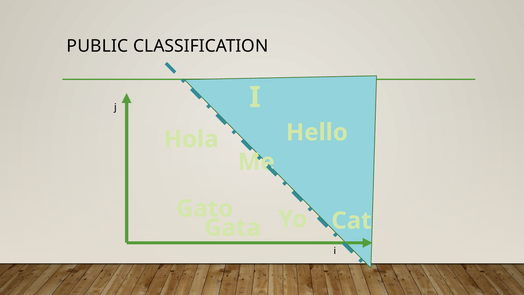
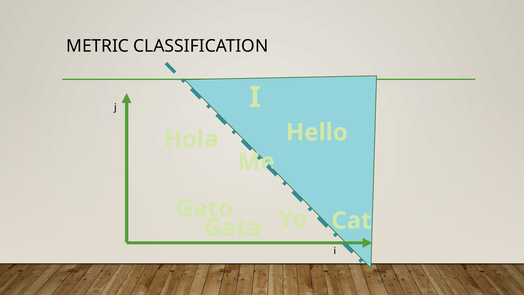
PUBLIC: PUBLIC -> METRIC (98, 46)
